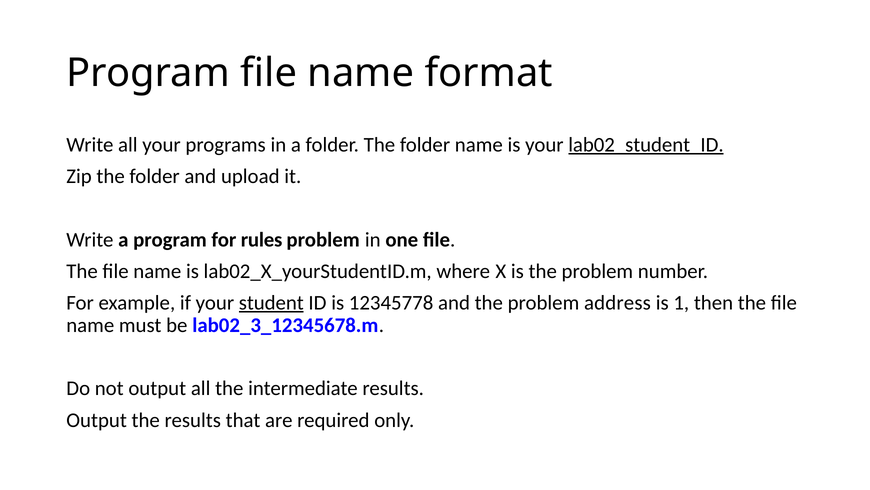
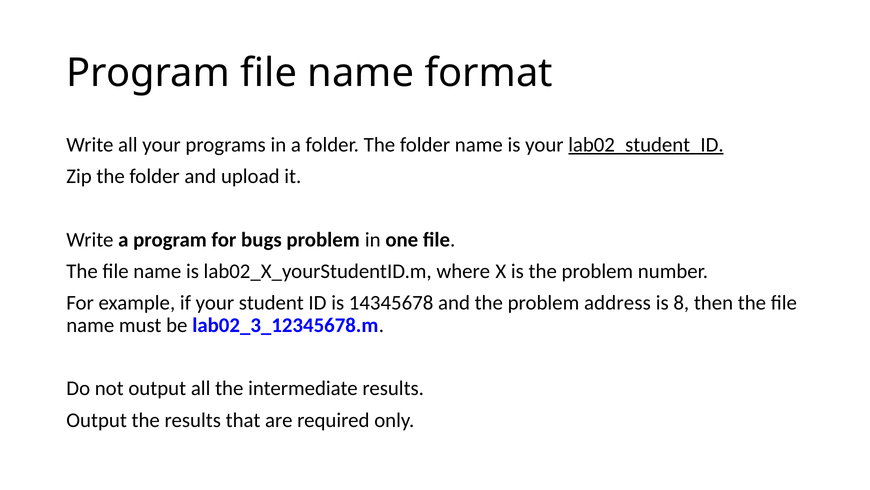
rules: rules -> bugs (261, 239)
student underline: present -> none (271, 302)
12345778: 12345778 -> 14345678 (391, 302)
1: 1 -> 8 (681, 302)
